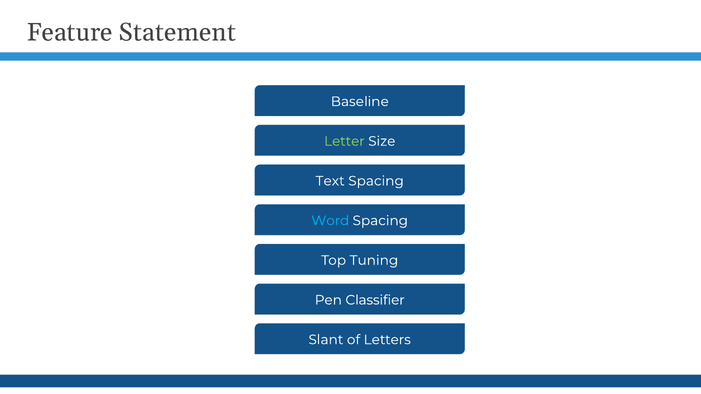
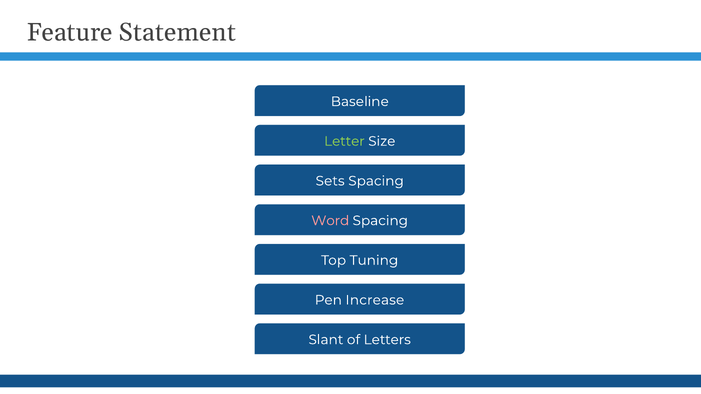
Text: Text -> Sets (330, 181)
Word colour: light blue -> pink (330, 221)
Classifier: Classifier -> Increase (375, 300)
